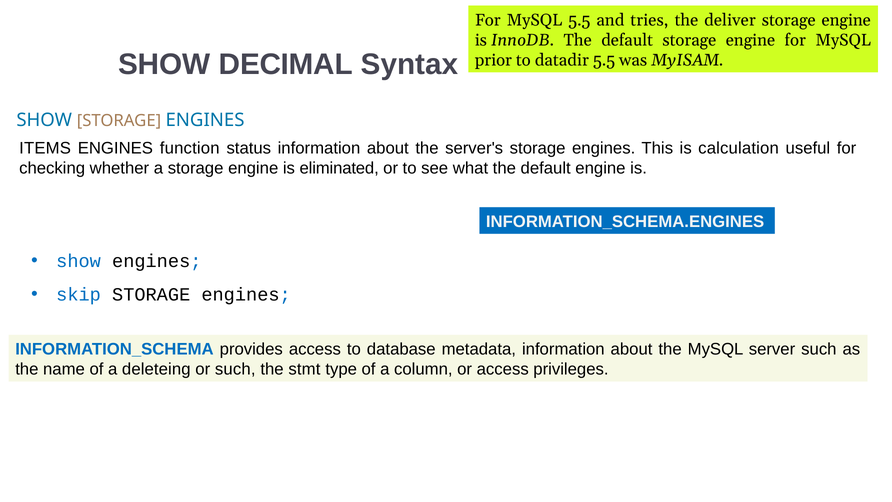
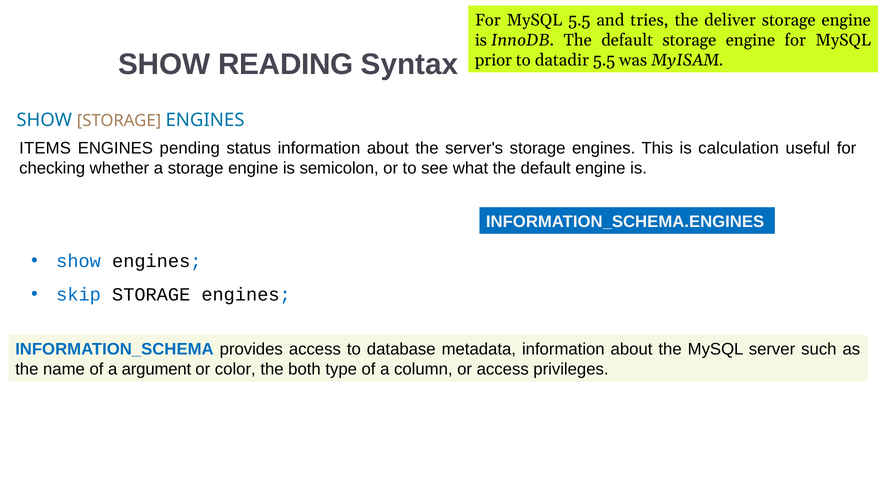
DECIMAL: DECIMAL -> READING (286, 65)
function: function -> pending (190, 148)
eliminated: eliminated -> semicolon (339, 168)
deleteing: deleteing -> argument (156, 369)
or such: such -> color (235, 369)
stmt: stmt -> both (304, 369)
